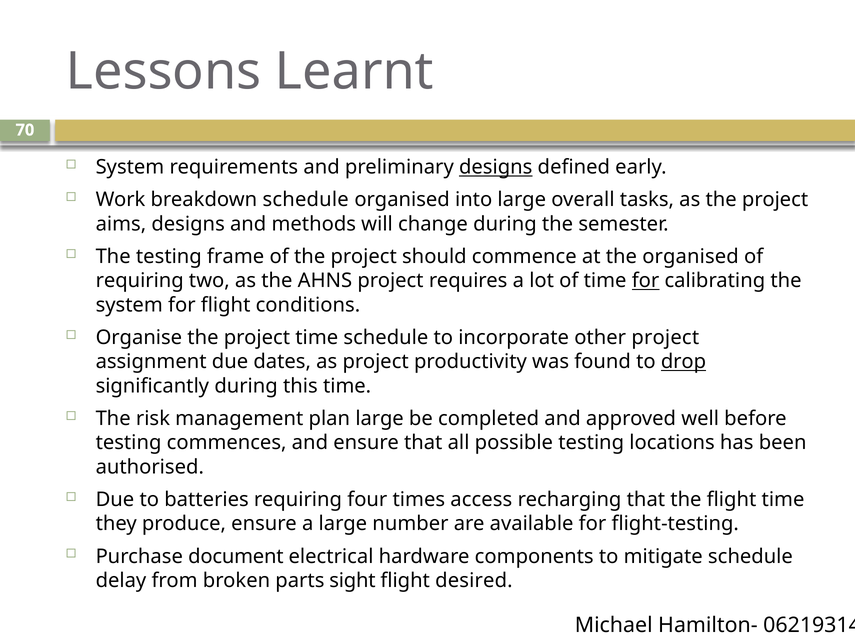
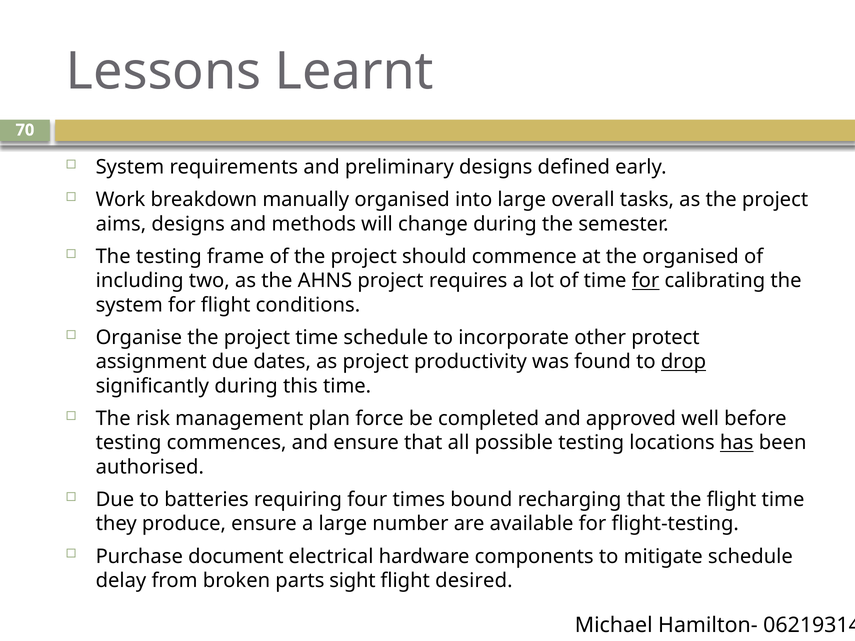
designs underline: present -> none (496, 167)
breakdown schedule: schedule -> manually (306, 200)
requiring: requiring -> including (140, 281)
other project: project -> protect (665, 338)
plan large: large -> force (380, 419)
has underline: none -> present (737, 443)
access: access -> bound (481, 500)
